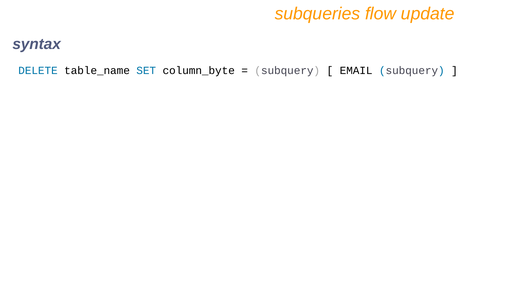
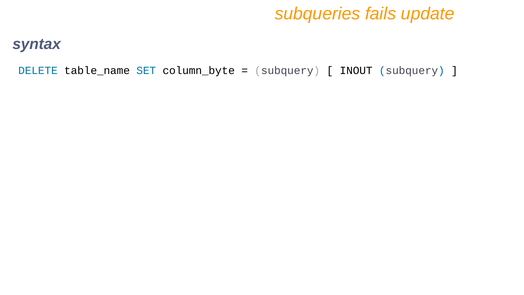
flow: flow -> fails (381, 14)
EMAIL: EMAIL -> INOUT (356, 70)
